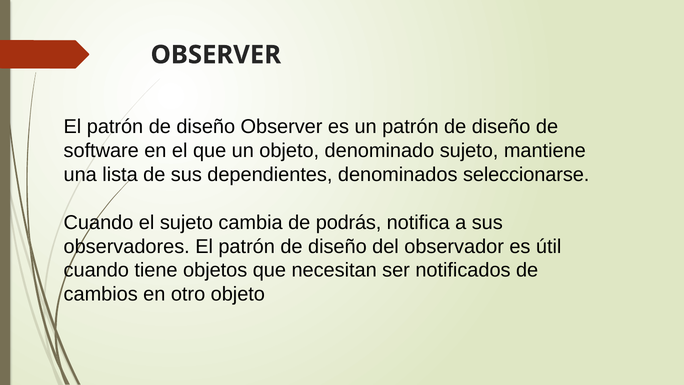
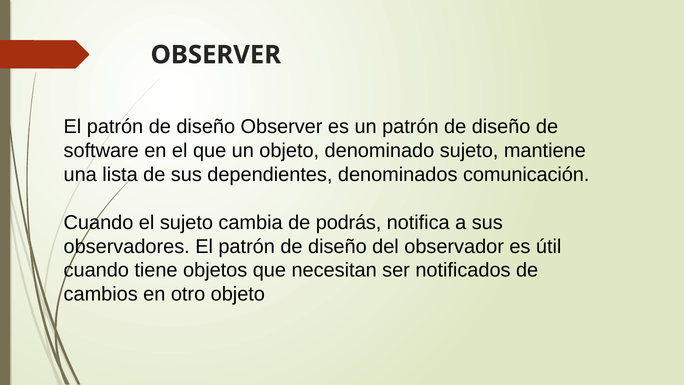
seleccionarse: seleccionarse -> comunicación (526, 174)
